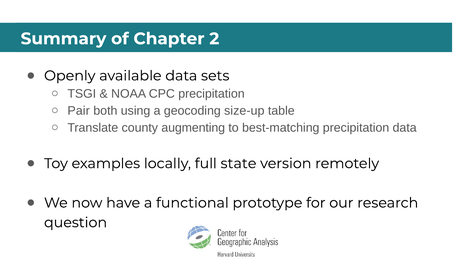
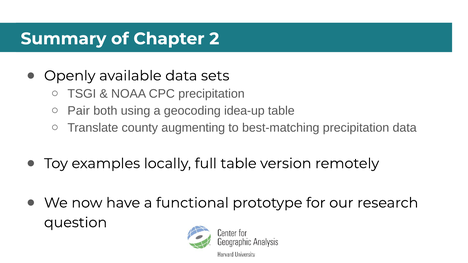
size-up: size-up -> idea-up (244, 111)
full state: state -> table (239, 164)
